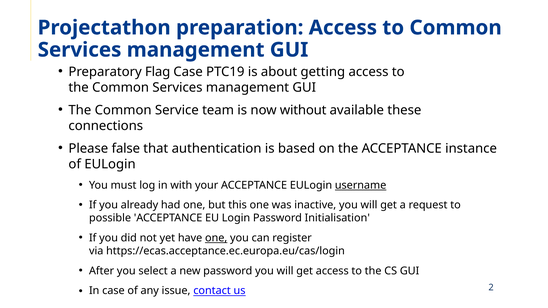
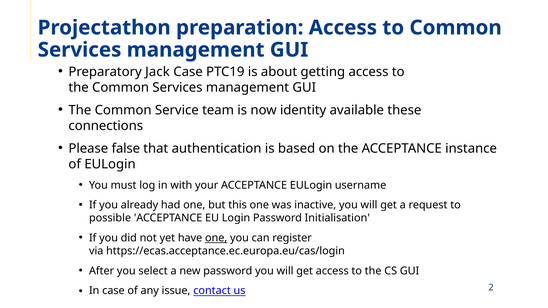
Flag: Flag -> Jack (158, 72)
without: without -> identity (303, 110)
username underline: present -> none (361, 185)
